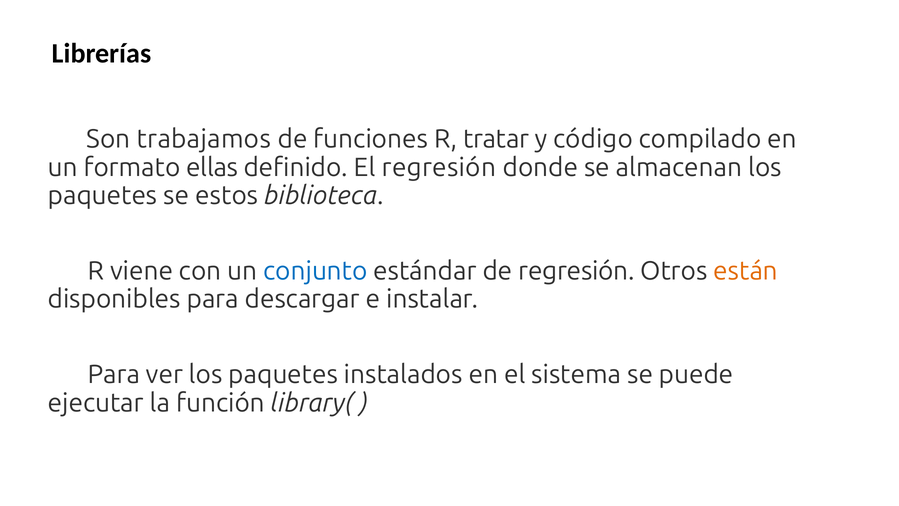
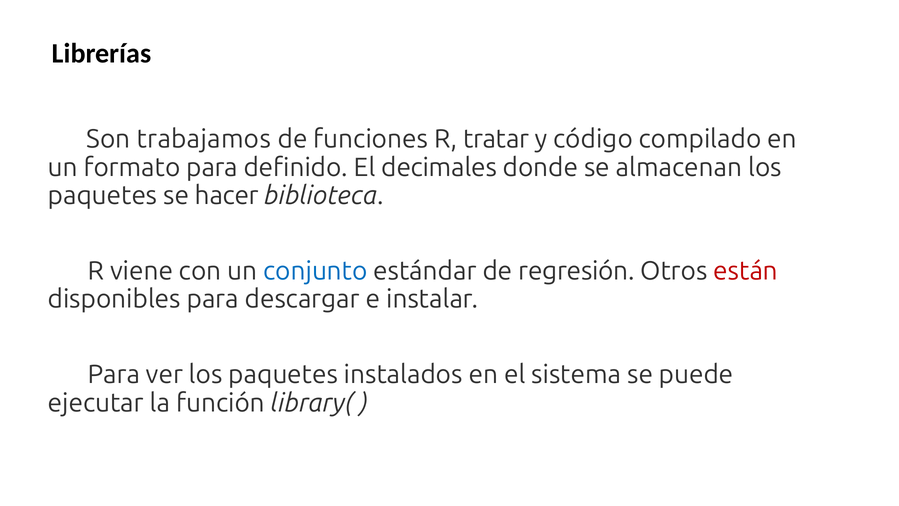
formato ellas: ellas -> para (212, 167)
El regresión: regresión -> decimales (439, 167)
estos: estos -> hacer (227, 196)
están colour: orange -> red (746, 271)
